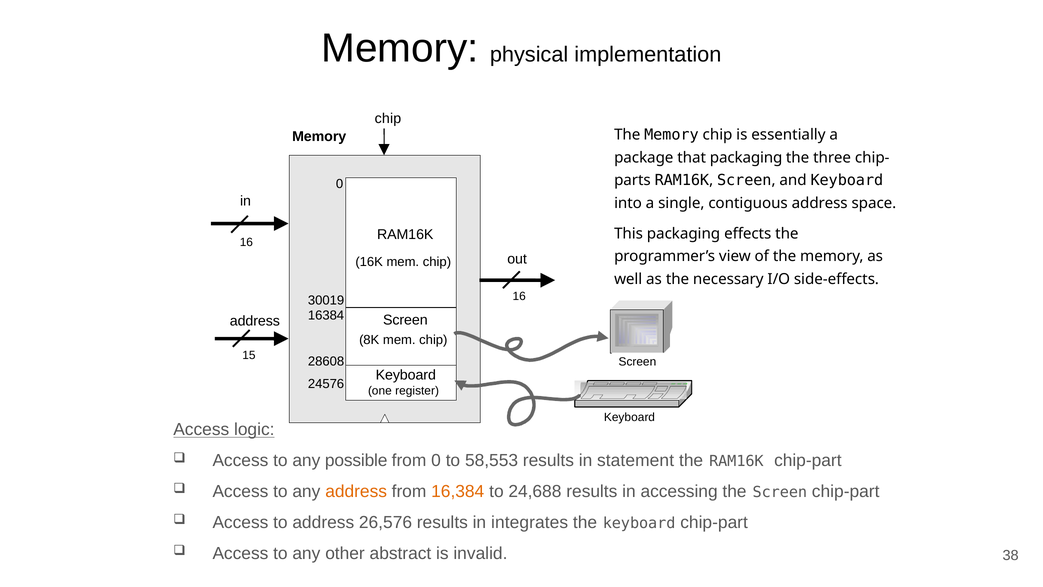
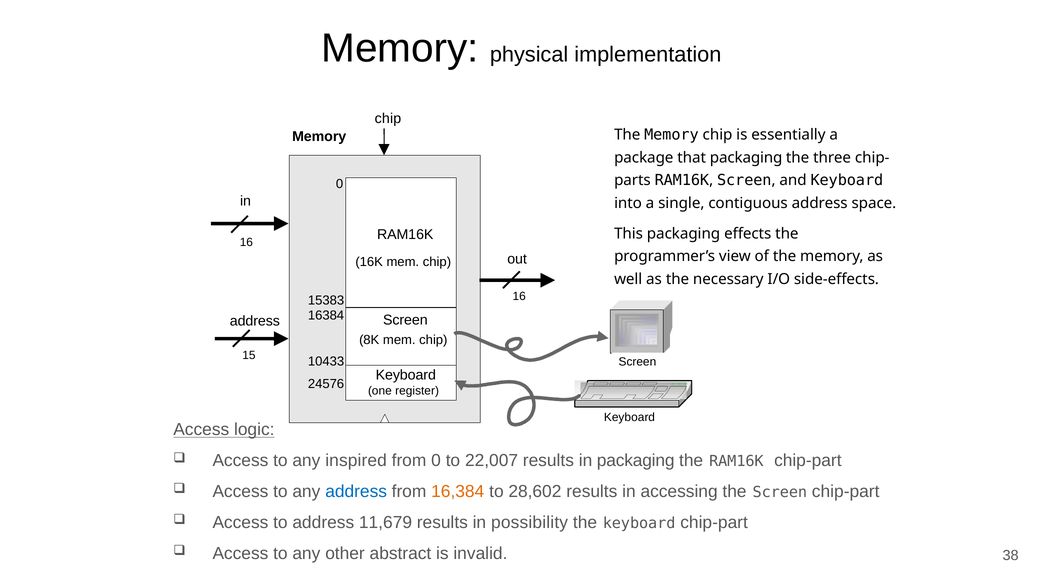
30019: 30019 -> 15383 (326, 300)
28608: 28608 -> 10433 (326, 361)
possible: possible -> inspired (356, 460)
58,553: 58,553 -> 22,007 (492, 460)
in statement: statement -> packaging (636, 460)
address colour: orange -> blue (356, 491)
24,688: 24,688 -> 28,602 (535, 491)
26,576: 26,576 -> 11,679 (385, 522)
integrates: integrates -> possibility (530, 522)
